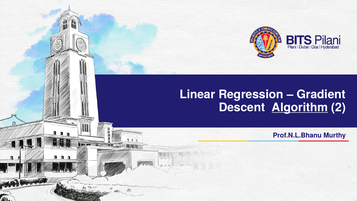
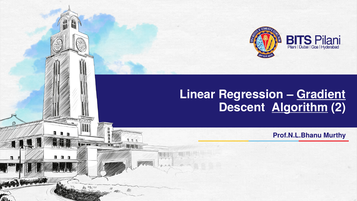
Gradient underline: none -> present (321, 94)
